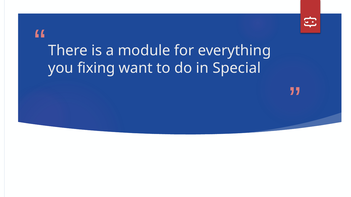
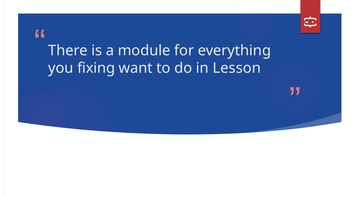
Special: Special -> Lesson (237, 68)
